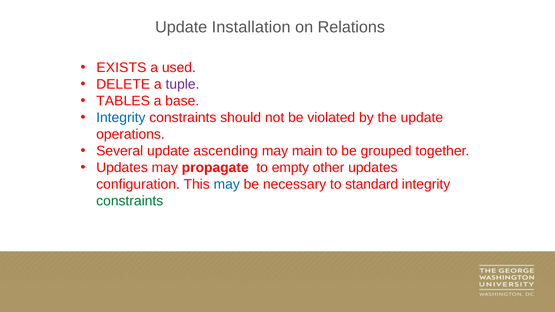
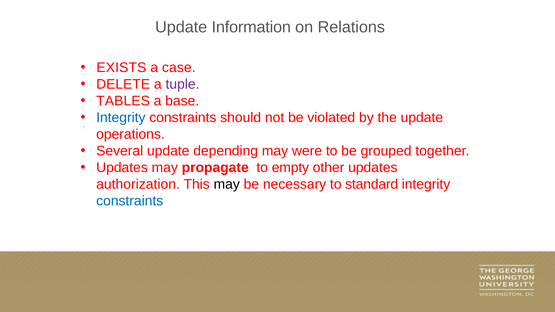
Installation: Installation -> Information (251, 27)
used: used -> case (179, 68)
ascending: ascending -> depending (226, 151)
main: main -> were (307, 151)
configuration: configuration -> authorization (138, 184)
may colour: blue -> black (227, 184)
constraints colour: green -> blue (130, 201)
